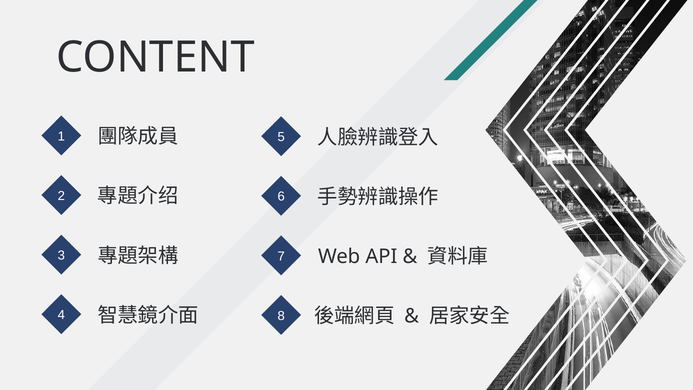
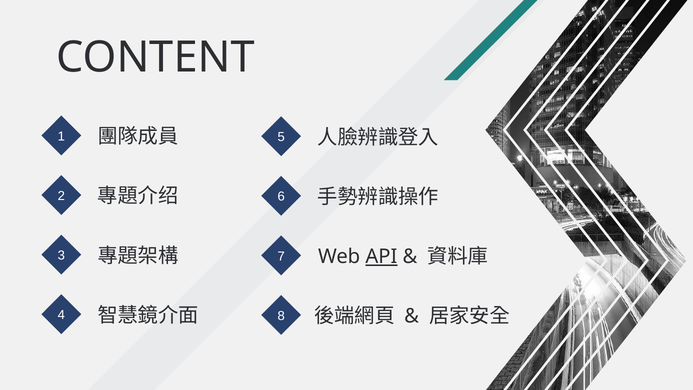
API underline: none -> present (381, 256)
